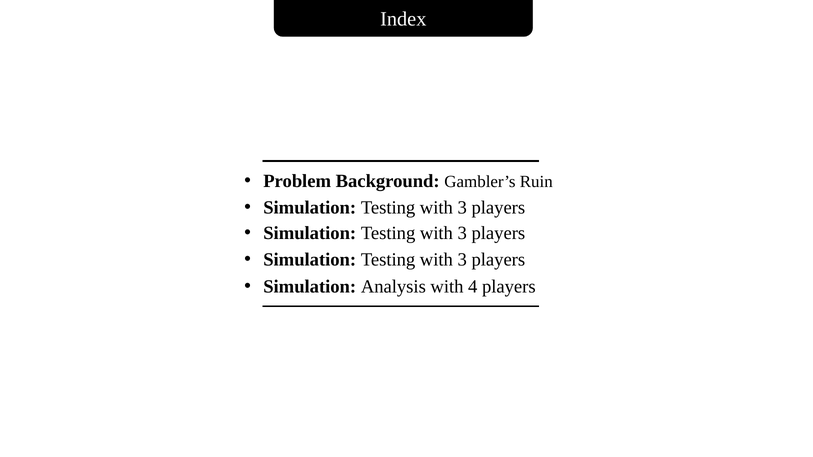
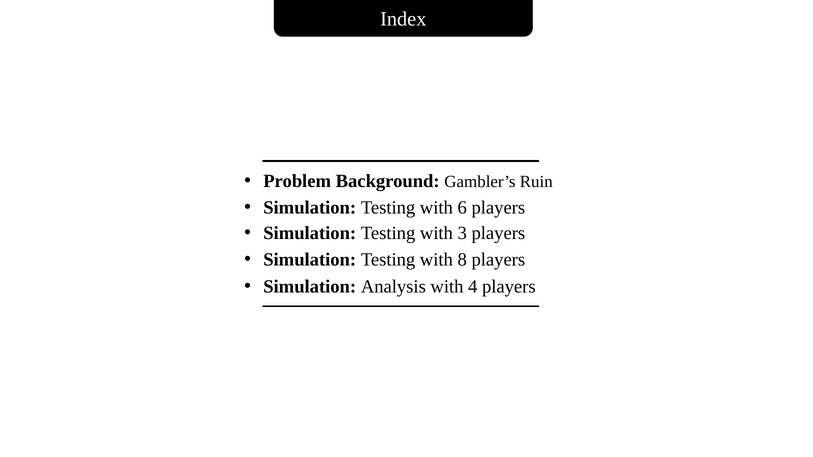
3: 3 -> 6 (462, 208)
3: 3 -> 8 (462, 260)
